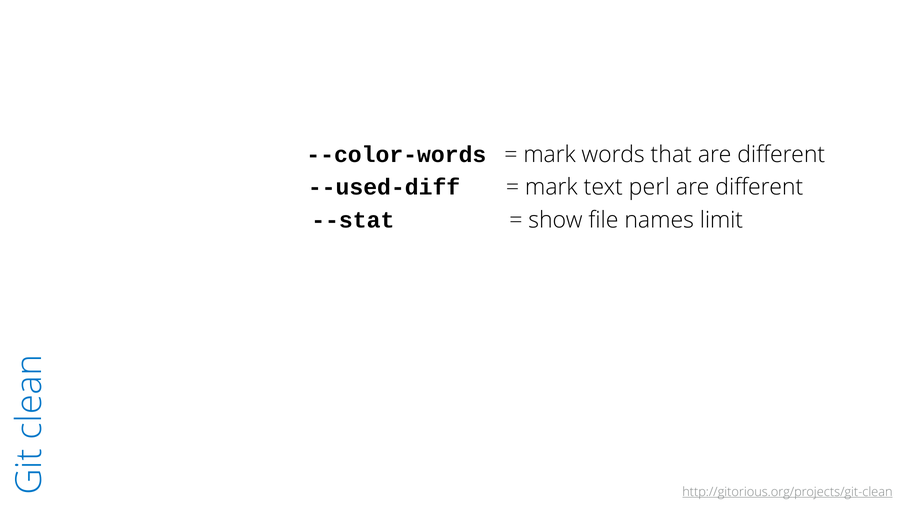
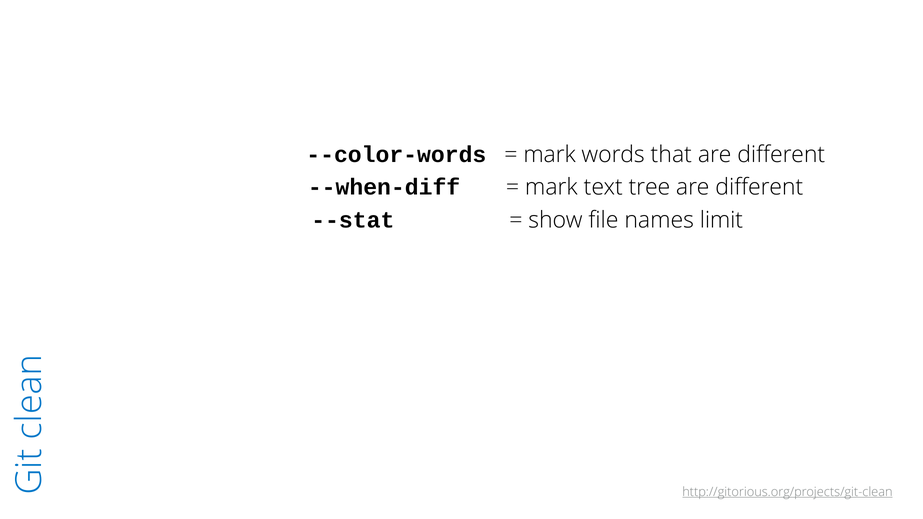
perl: perl -> tree (649, 187)
--used-diff: --used-diff -> --when-diff (384, 187)
